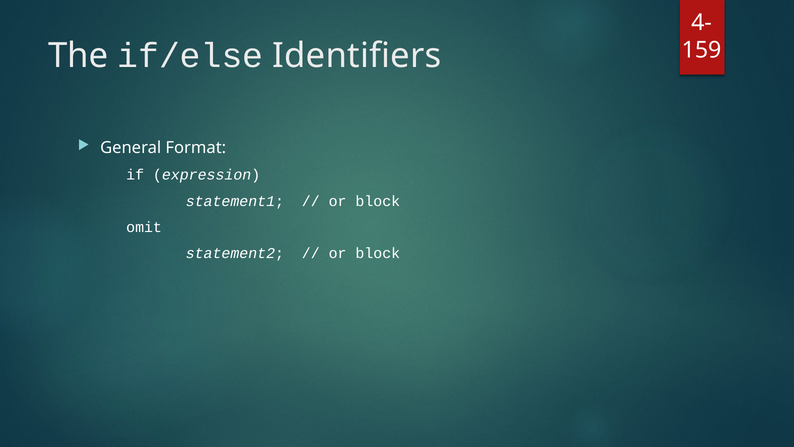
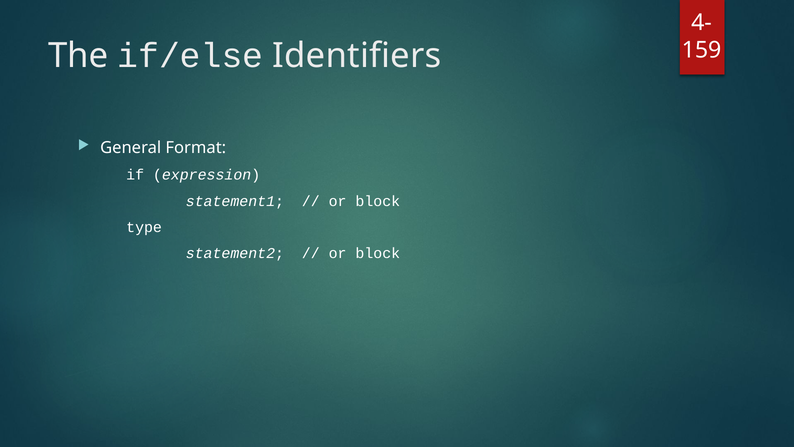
omit: omit -> type (144, 227)
